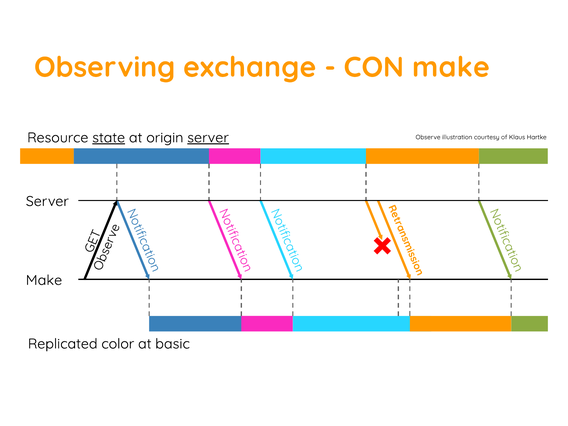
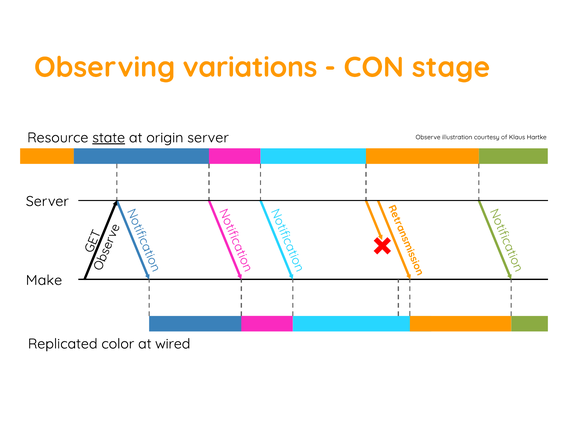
exchange: exchange -> variations (250, 67)
CON make: make -> stage (451, 67)
server underline: present -> none (208, 138)
basic: basic -> wired (173, 344)
